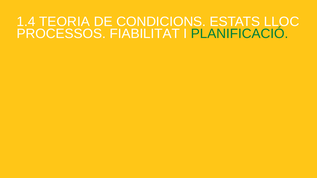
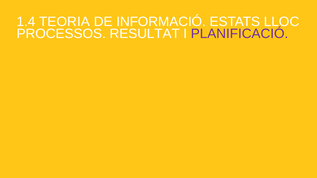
CONDICIONS: CONDICIONS -> INFORMACIÓ (161, 22)
FIABILITAT: FIABILITAT -> RESULTAT (145, 34)
PLANIFICACIÓ colour: green -> purple (240, 34)
